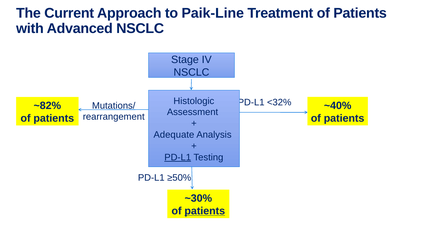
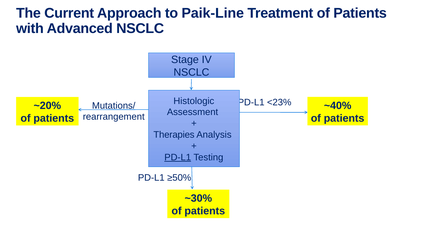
<32%: <32% -> <23% (279, 103)
~82%: ~82% -> ~20% (47, 106)
Adequate: Adequate -> Therapies (174, 135)
patients underline: present -> none (205, 211)
